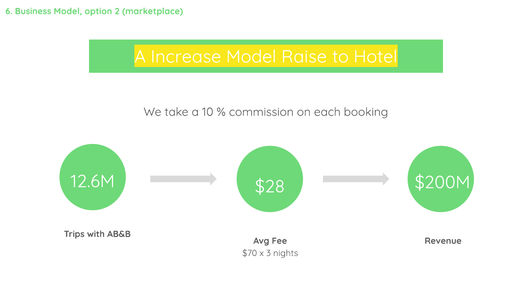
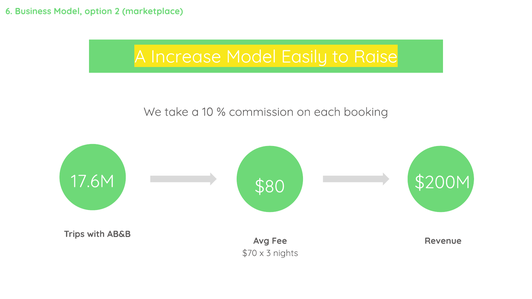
Raise: Raise -> Easily (304, 57)
Hotel: Hotel -> Raise (376, 57)
12.6M: 12.6M -> 17.6M (93, 182)
$28: $28 -> $80 (270, 187)
